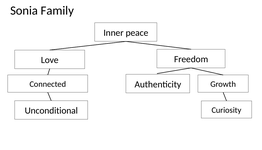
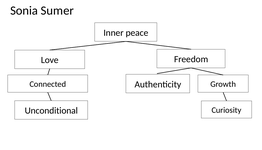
Family: Family -> Sumer (57, 11)
